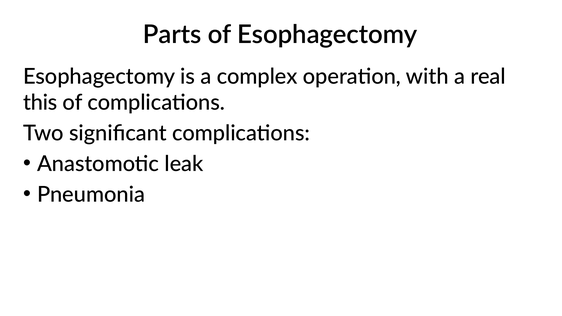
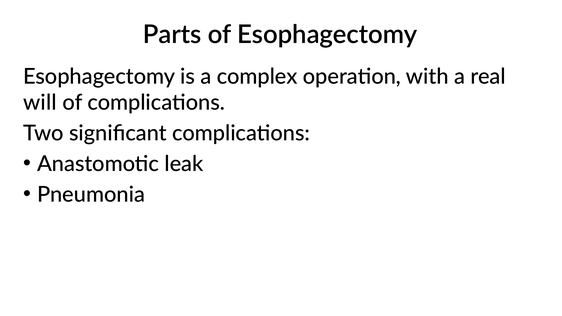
this: this -> will (40, 103)
